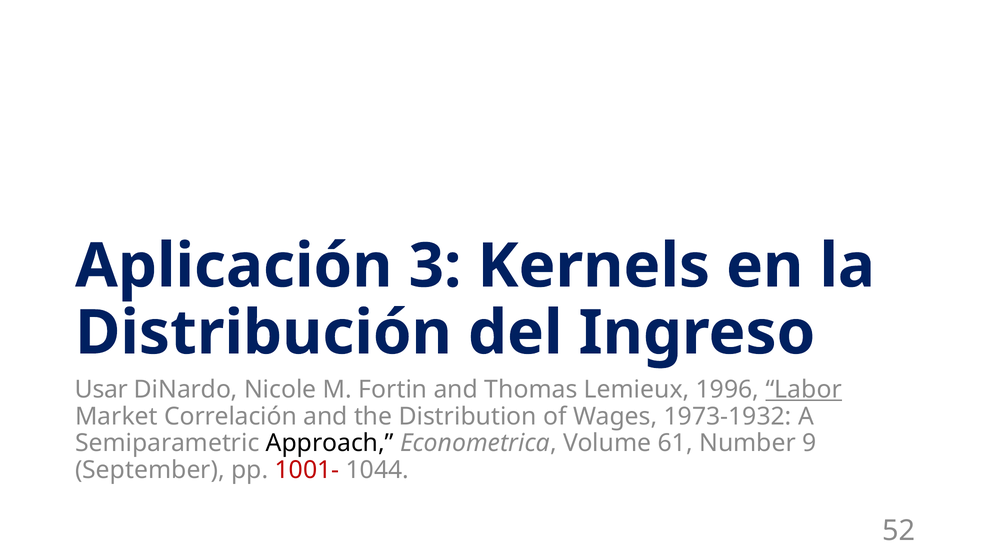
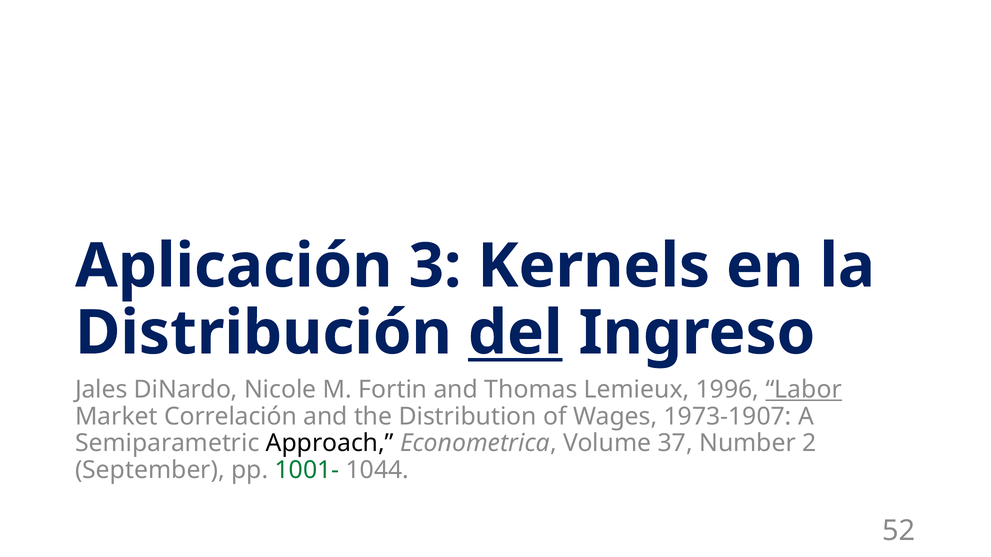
del underline: none -> present (515, 333)
Usar: Usar -> Jales (101, 390)
1973-1932: 1973-1932 -> 1973-1907 (728, 417)
61: 61 -> 37 (675, 444)
9: 9 -> 2 (809, 444)
1001- colour: red -> green (307, 470)
